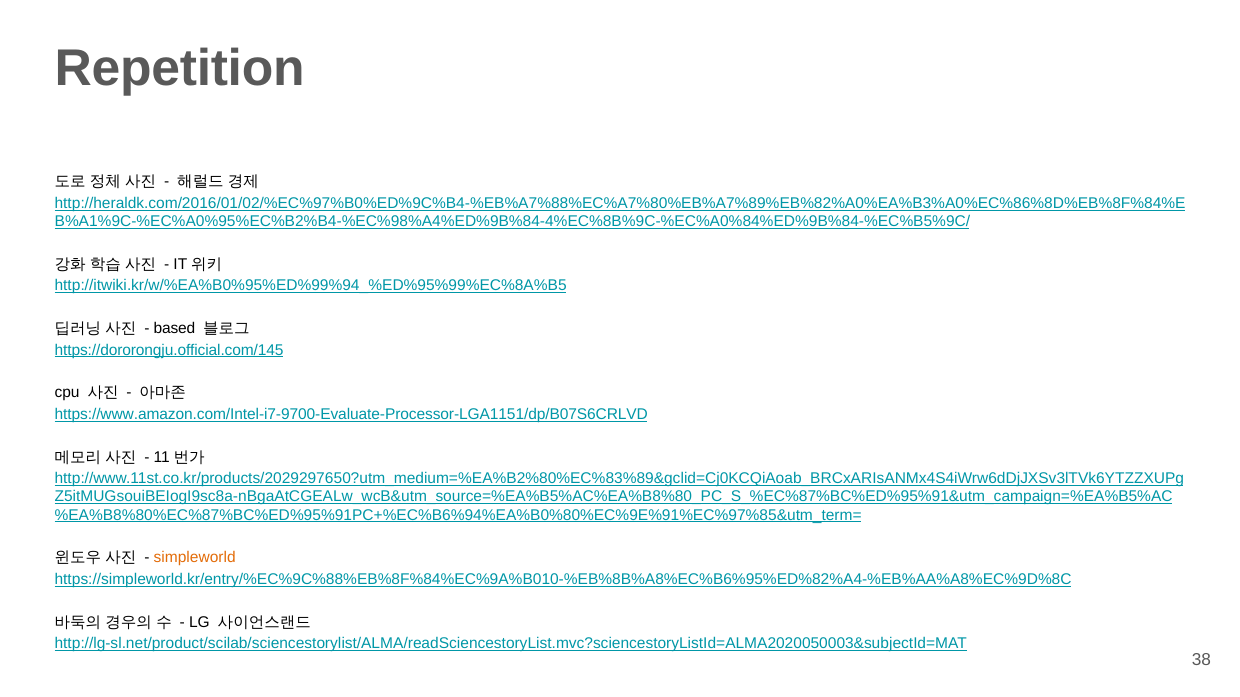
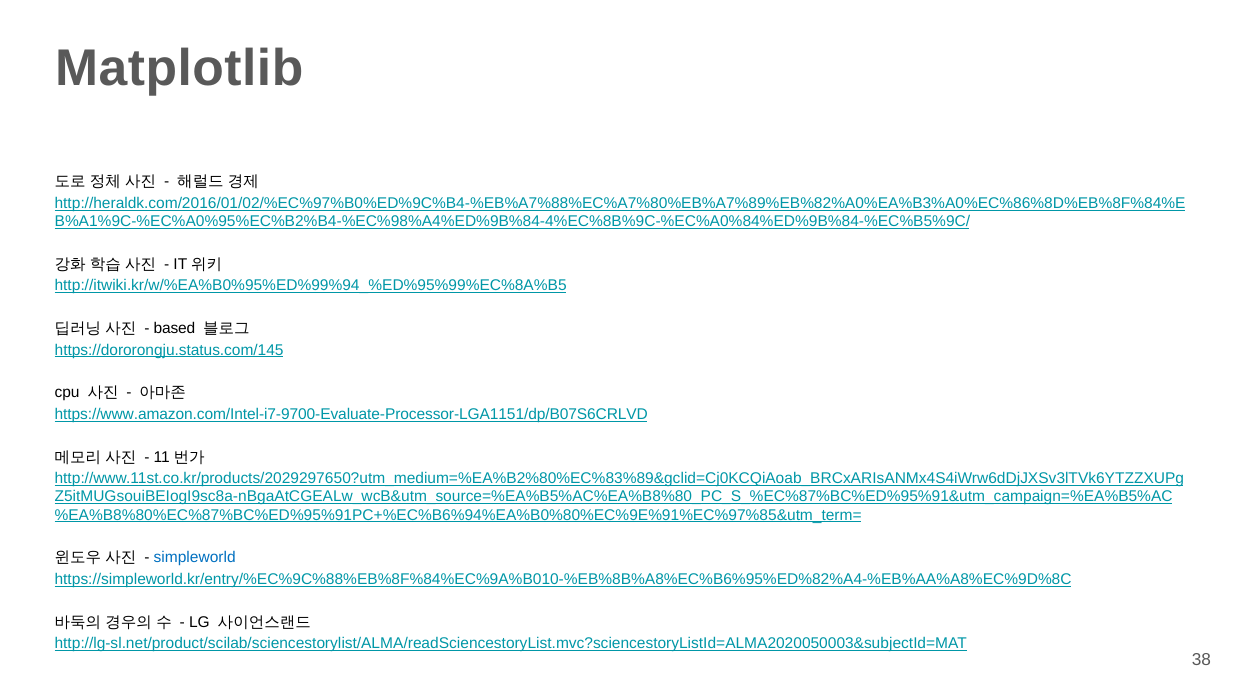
Repetition: Repetition -> Matplotlib (179, 68)
https://dororongju.official.com/145: https://dororongju.official.com/145 -> https://dororongju.status.com/145 (169, 350)
simpleworld colour: orange -> blue (195, 558)
